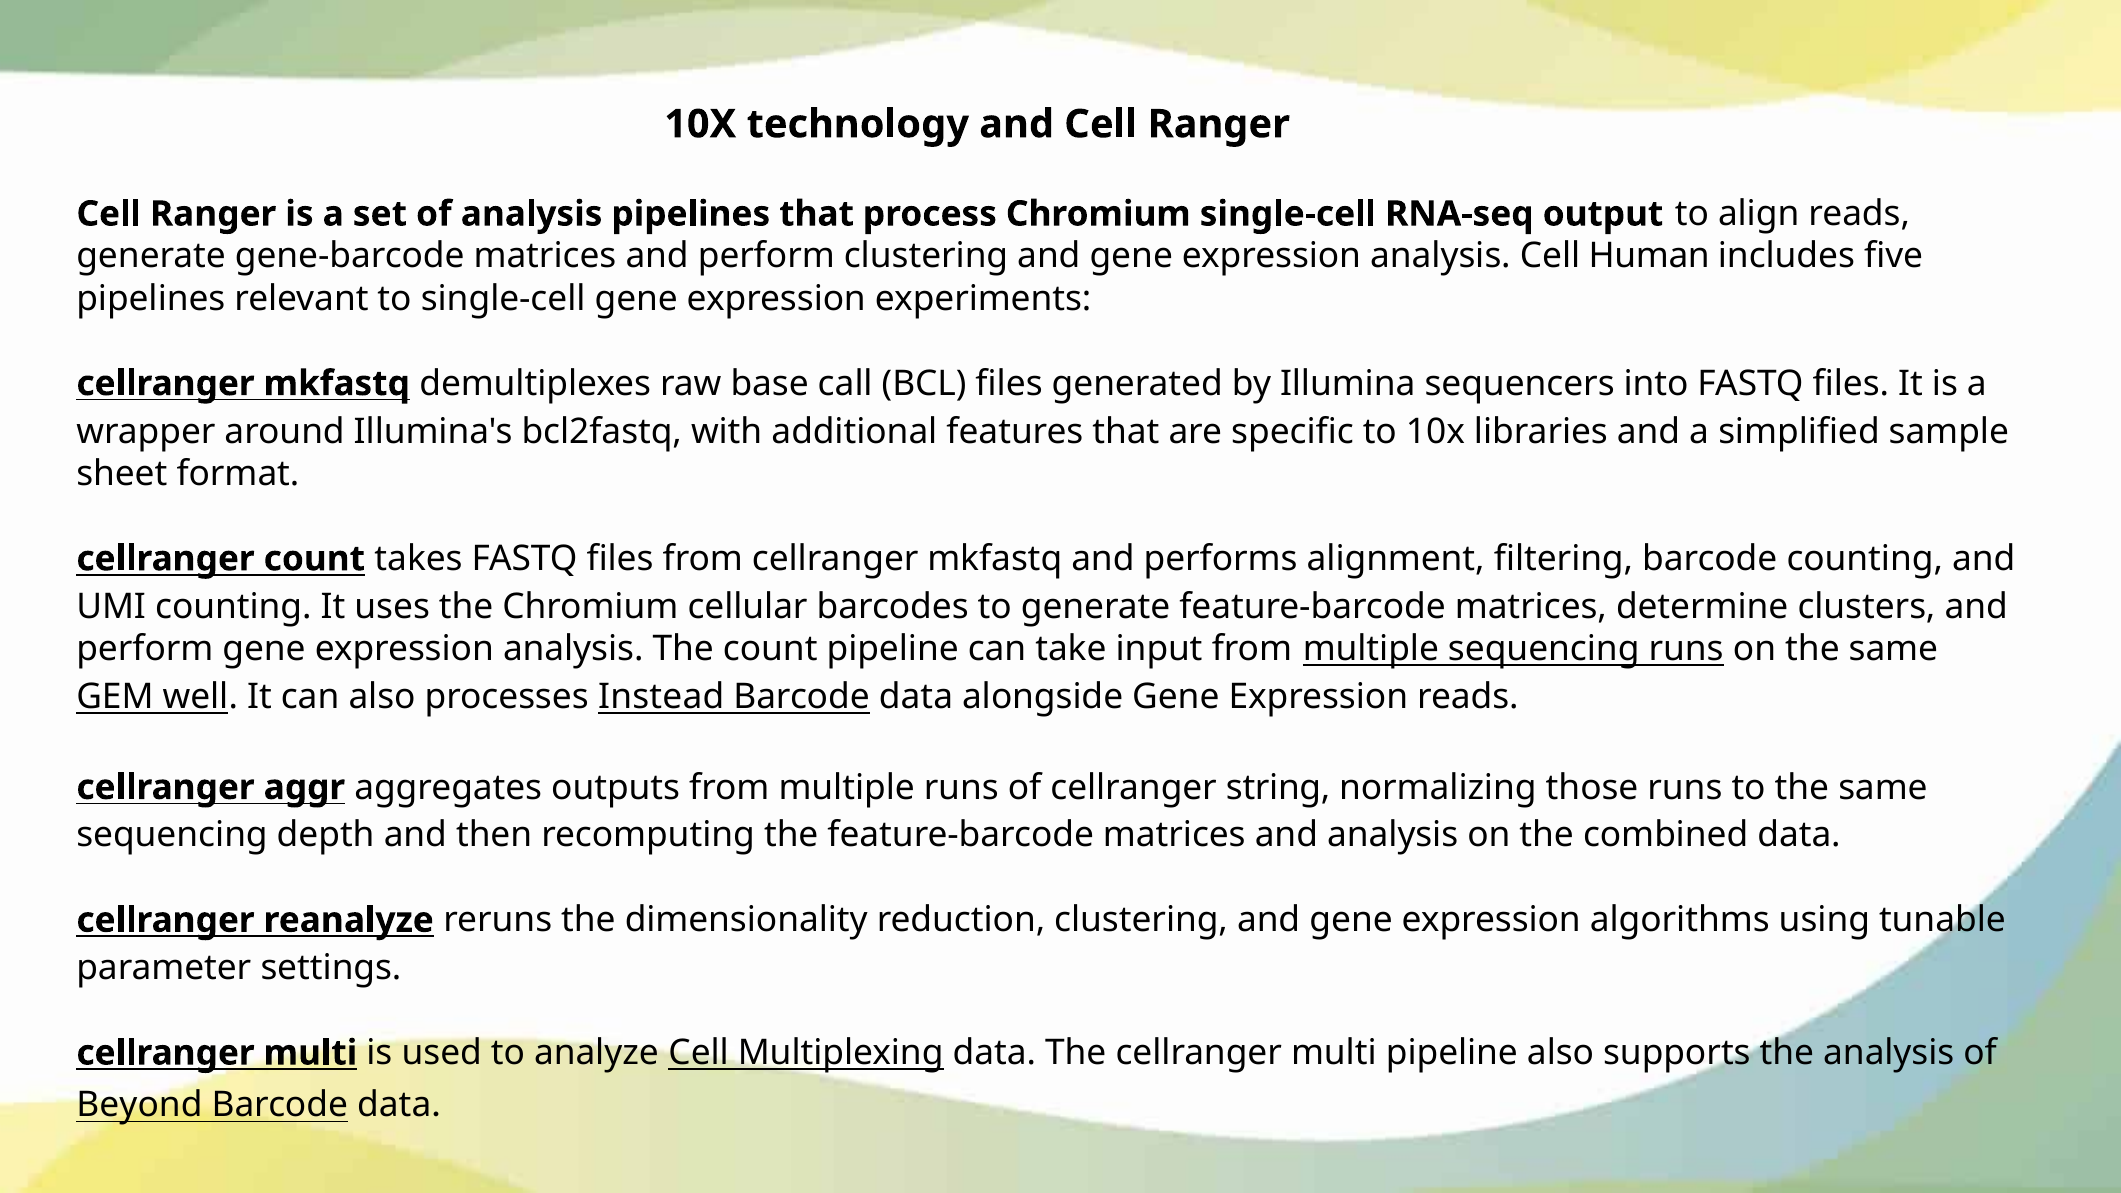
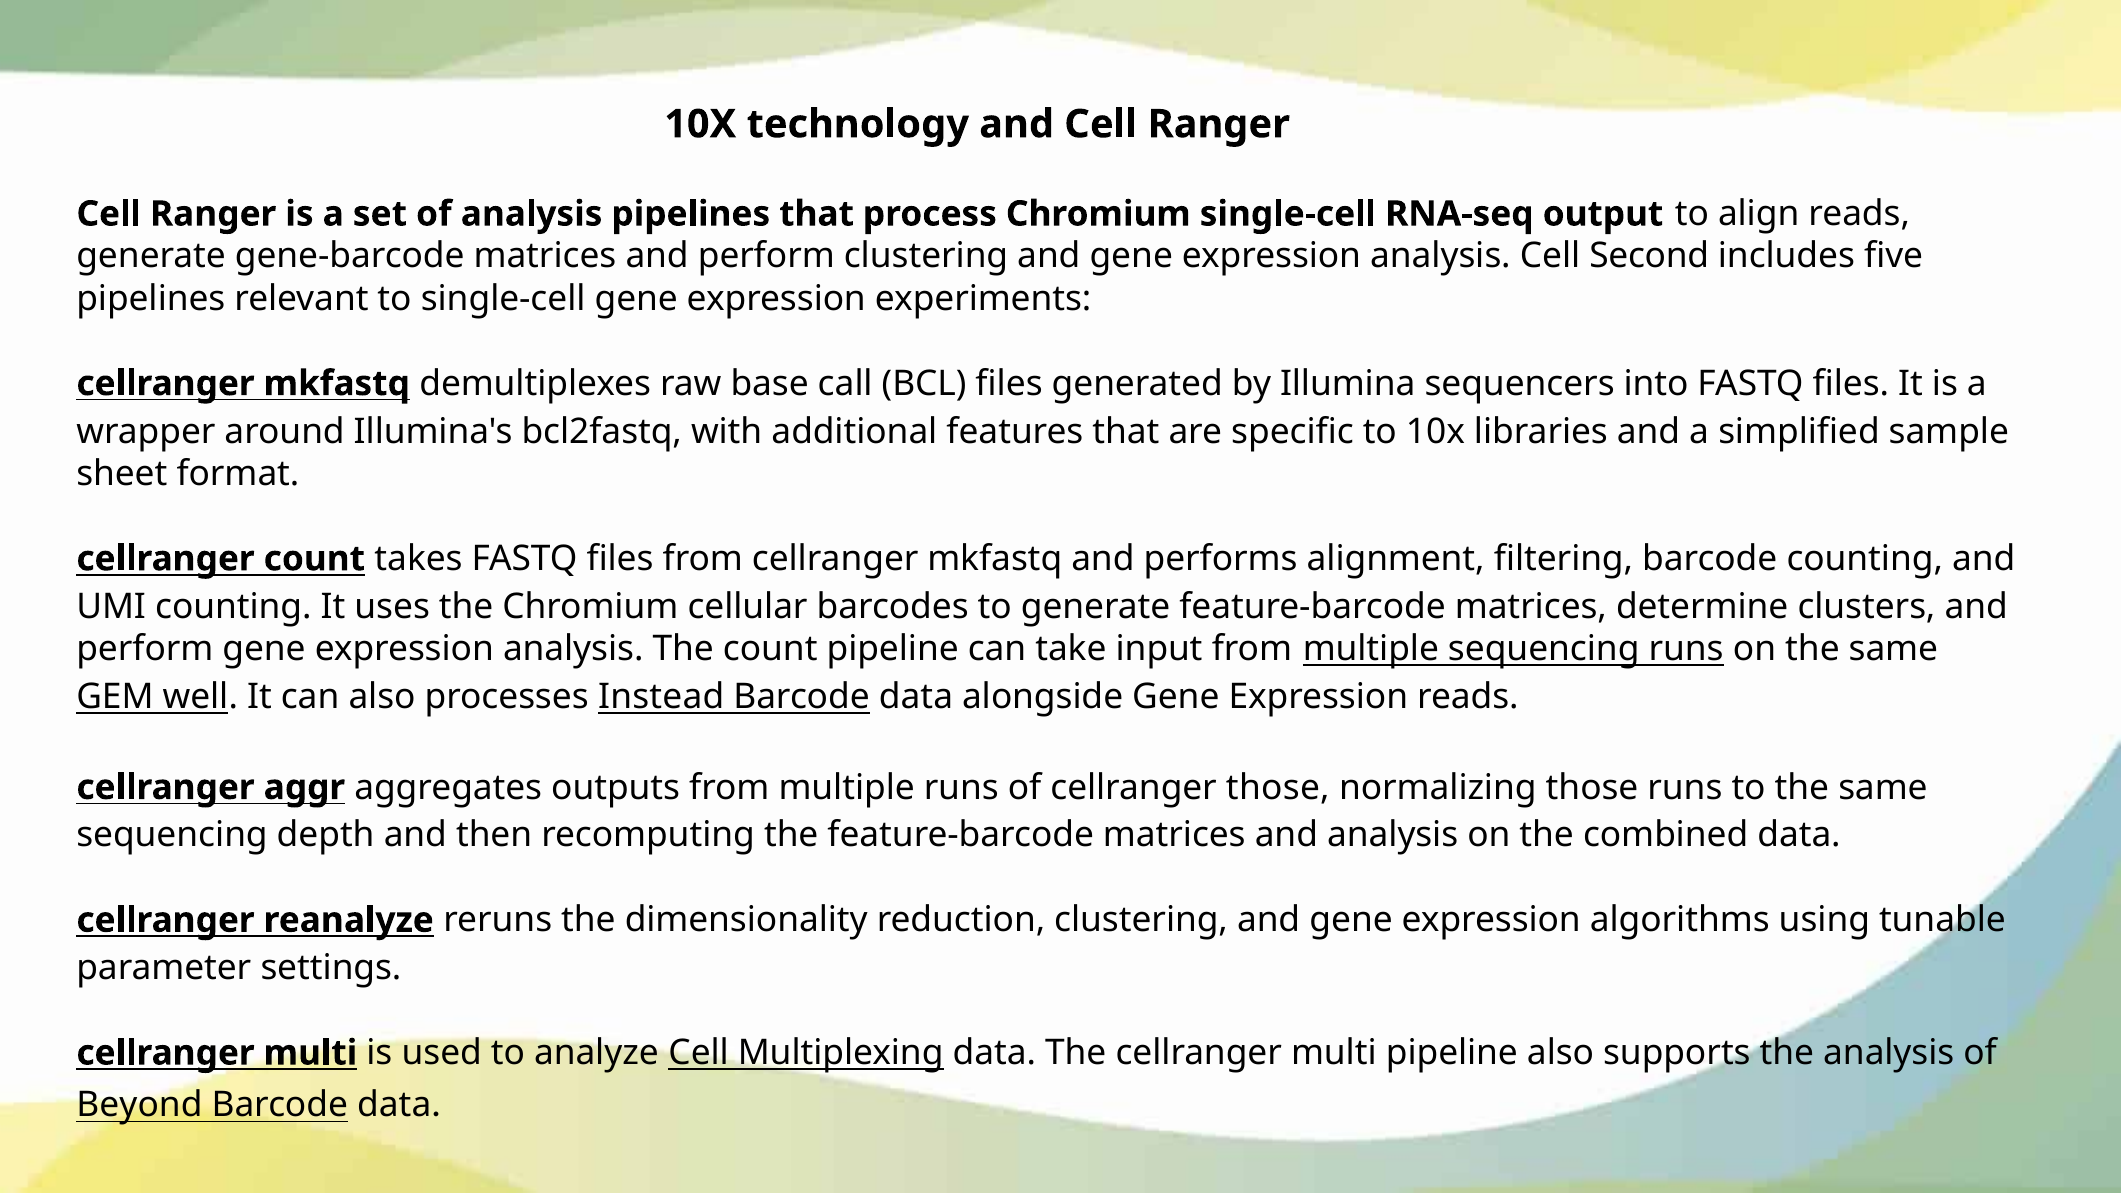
Human: Human -> Second (1649, 256)
cellranger string: string -> those (1278, 787)
